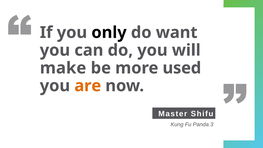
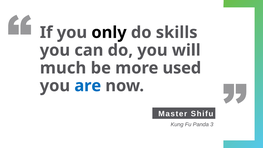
want: want -> skills (177, 32)
make: make -> much (63, 68)
are colour: orange -> blue (88, 86)
